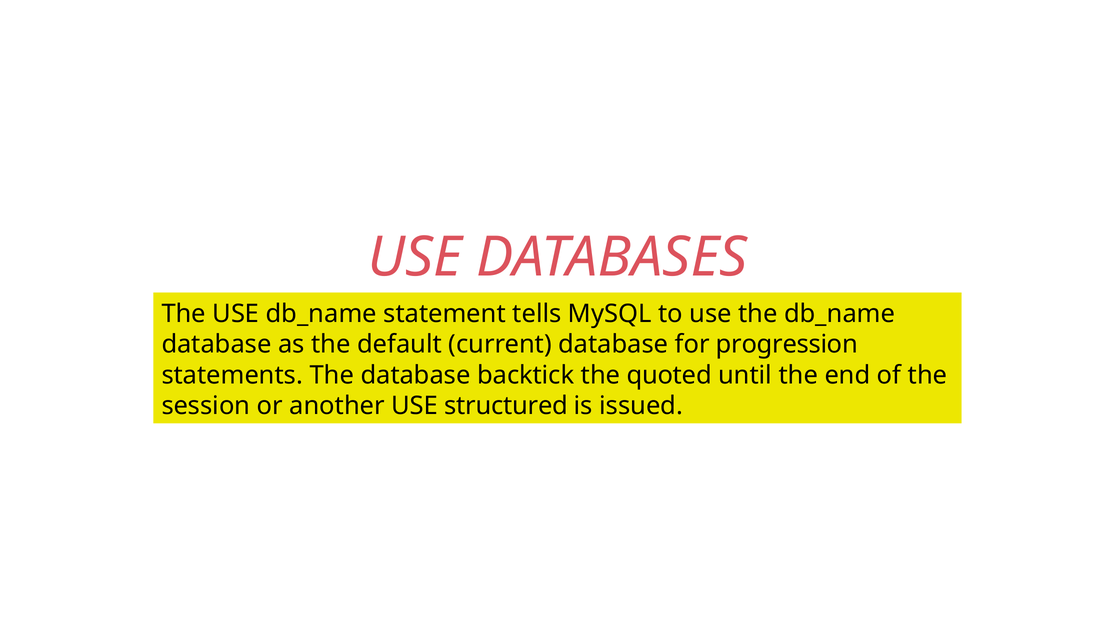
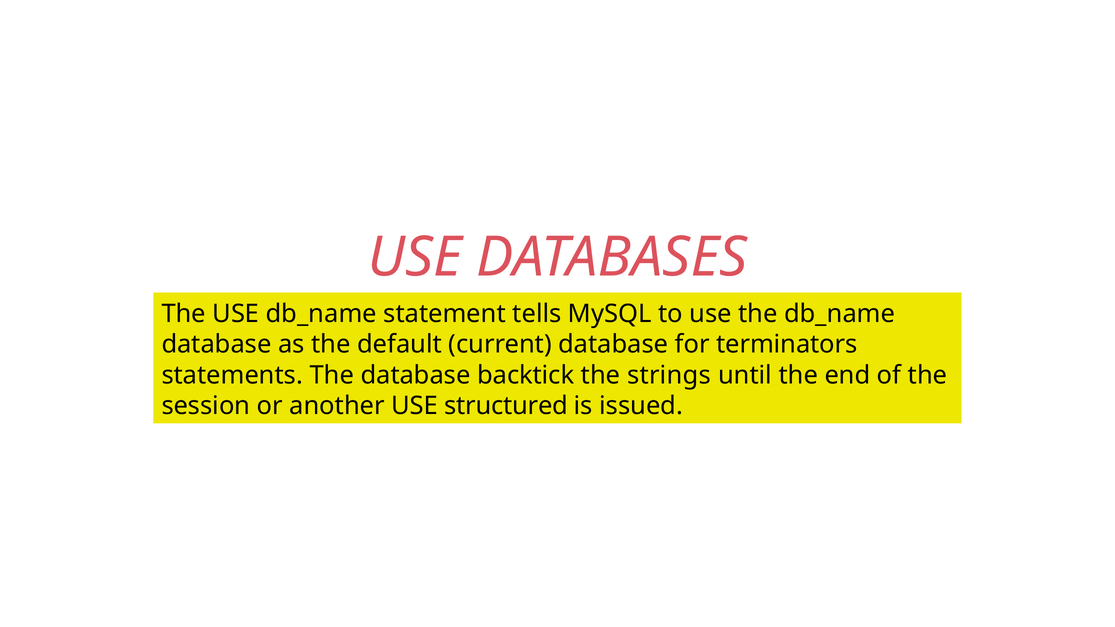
progression: progression -> terminators (787, 345)
quoted: quoted -> strings (669, 375)
